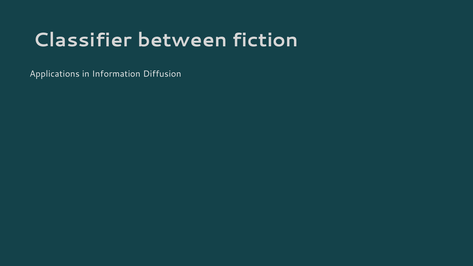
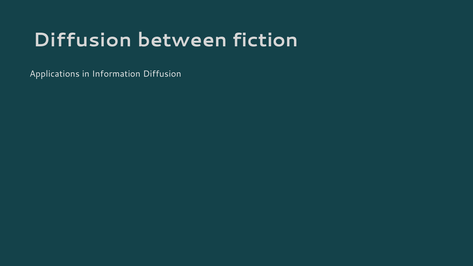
Classifier: Classifier -> Diffusion (83, 40)
